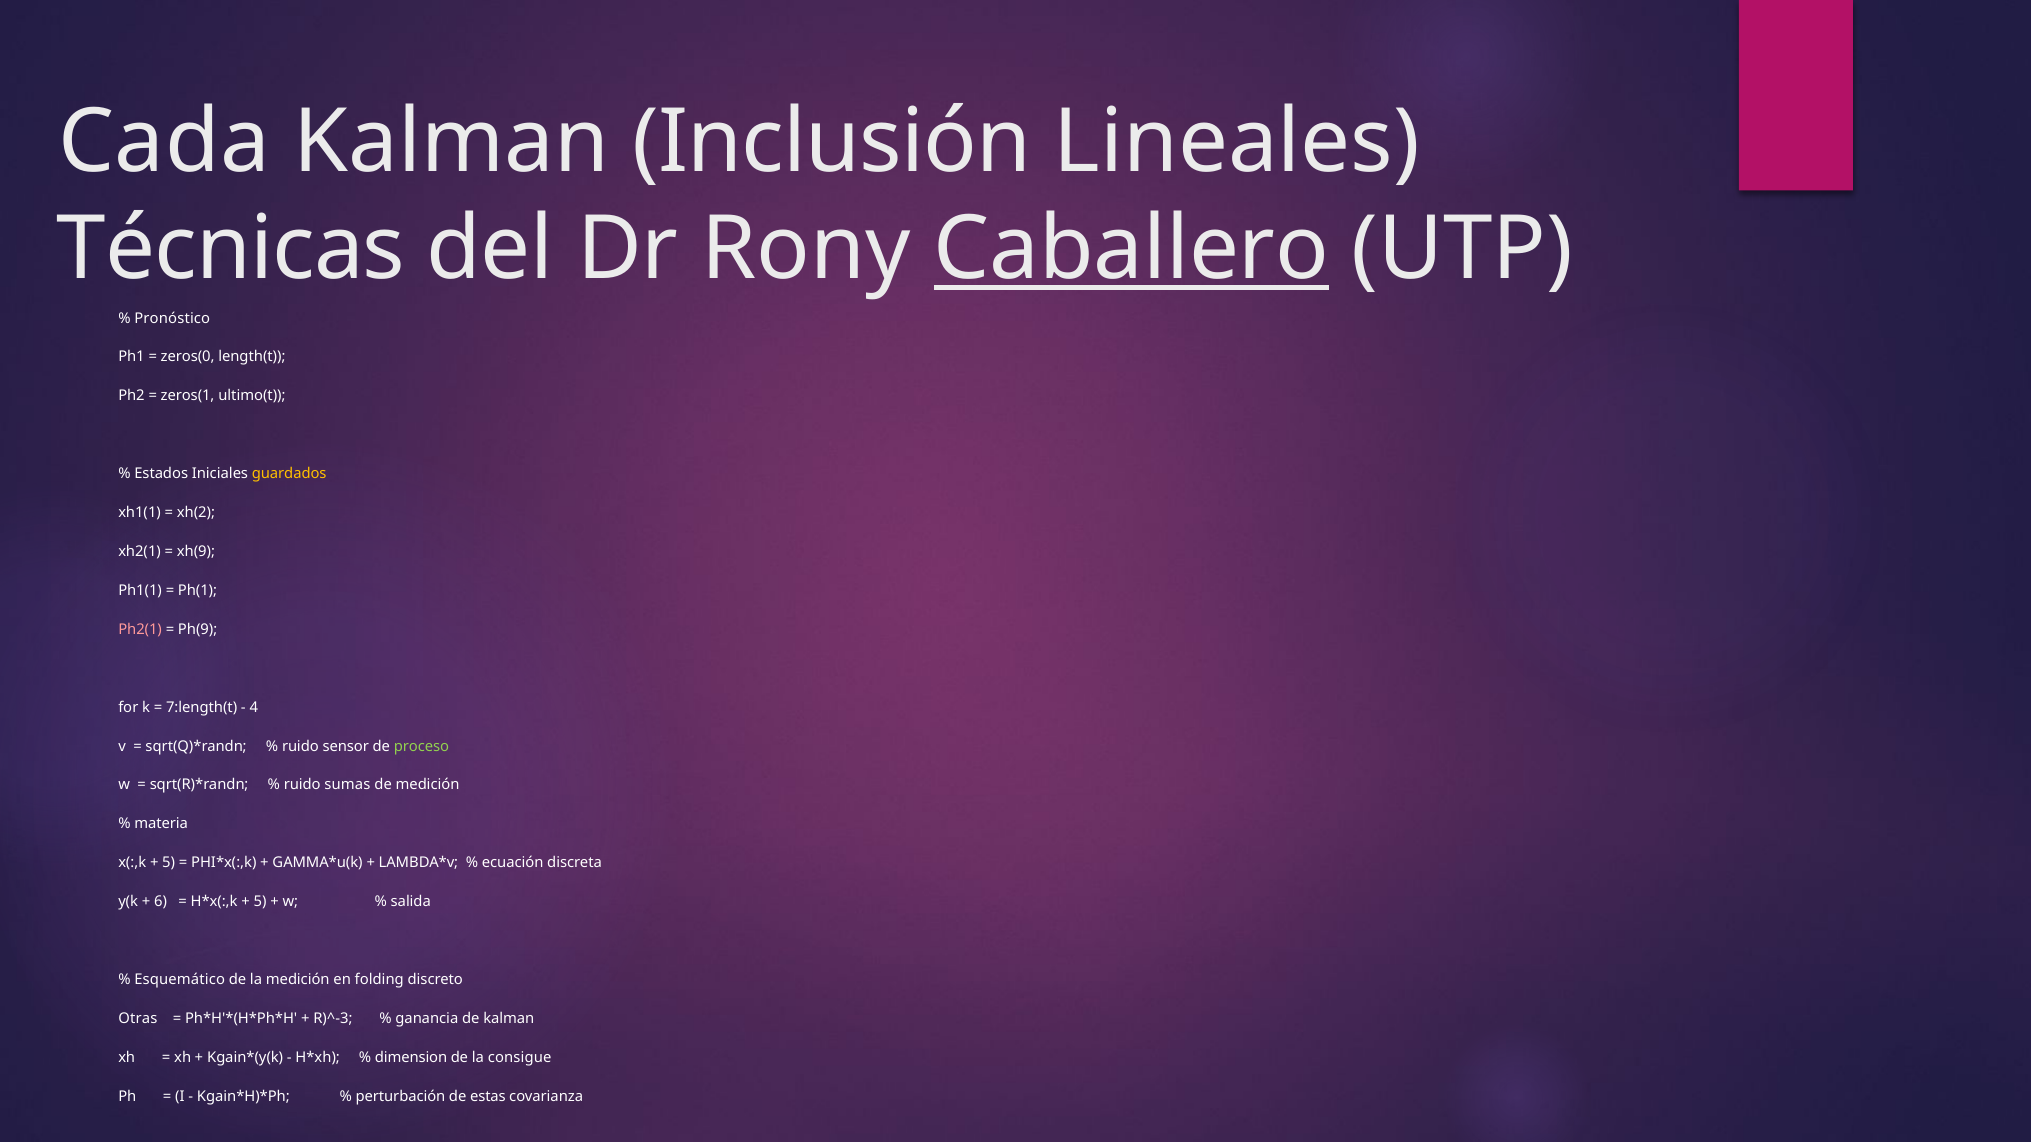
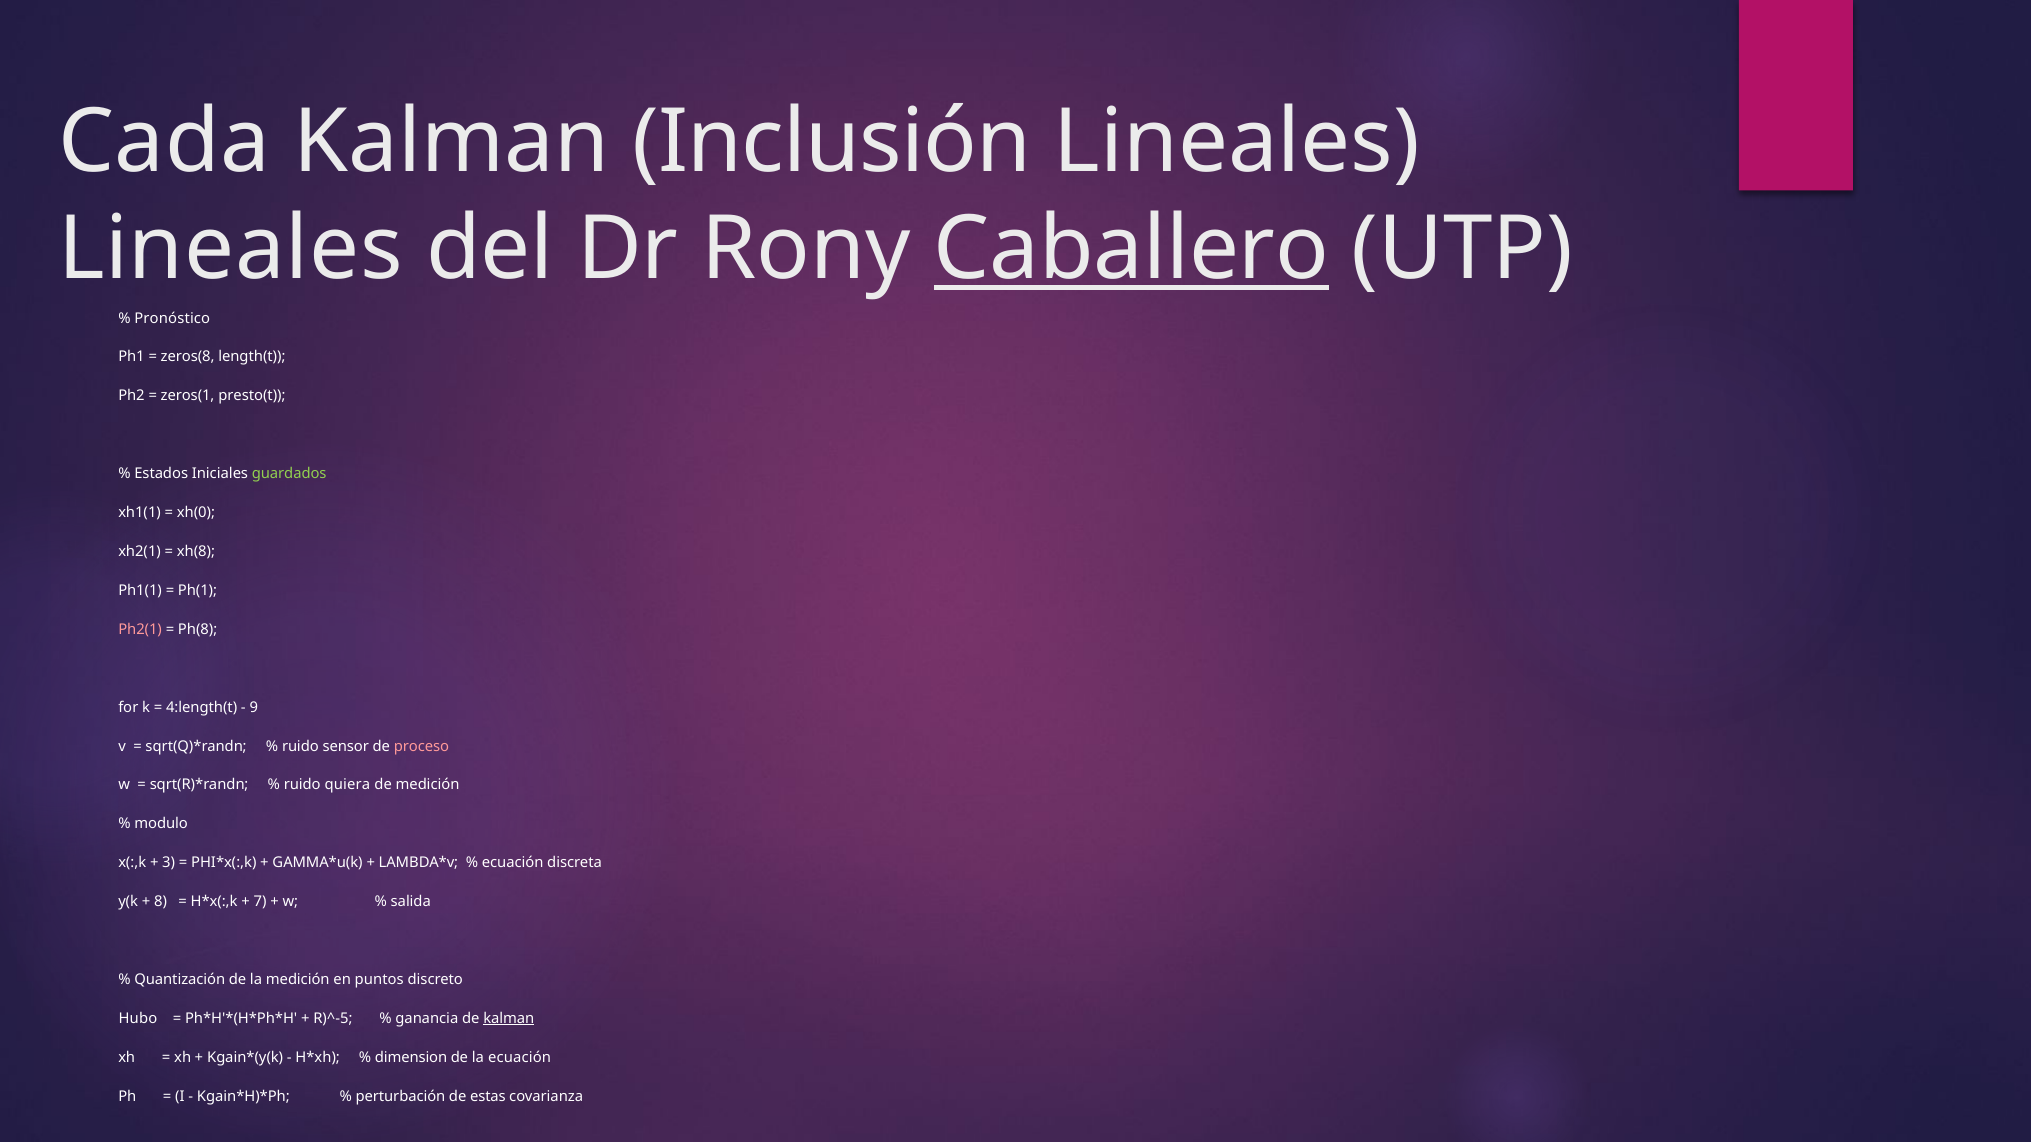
Técnicas: Técnicas -> Lineales (230, 249)
zeros(0: zeros(0 -> zeros(8 (188, 357)
ultimo(t: ultimo(t -> presto(t (252, 396)
guardados colour: yellow -> light green (289, 474)
xh(2: xh(2 -> xh(0 (196, 513)
xh(9: xh(9 -> xh(8 (196, 552)
Ph(9: Ph(9 -> Ph(8 (198, 630)
7:length(t: 7:length(t -> 4:length(t (202, 707)
4: 4 -> 9 (254, 707)
proceso colour: light green -> pink (422, 746)
sumas: sumas -> quiera (347, 785)
materia: materia -> modulo (161, 824)
5: 5 -> 3 (169, 863)
6: 6 -> 8 (161, 902)
5: 5 -> 7 (260, 902)
Esquemático: Esquemático -> Quantización (180, 980)
folding: folding -> puntos (379, 980)
Otras: Otras -> Hubo (138, 1019)
R)^-3: R)^-3 -> R)^-5 (333, 1019)
kalman underline: none -> present (509, 1019)
la consigue: consigue -> ecuación (520, 1058)
